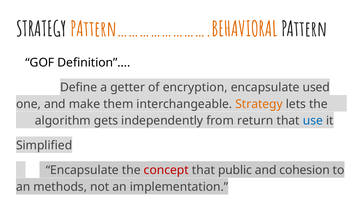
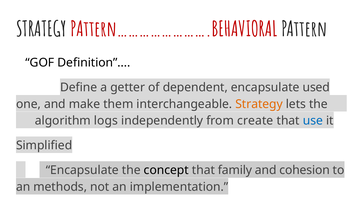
PAttern…………………….BEHAVIORAL colour: orange -> red (174, 29)
encryption: encryption -> dependent (195, 87)
gets: gets -> logs (106, 121)
return: return -> create (255, 121)
concept colour: red -> black (166, 170)
public: public -> family (235, 170)
